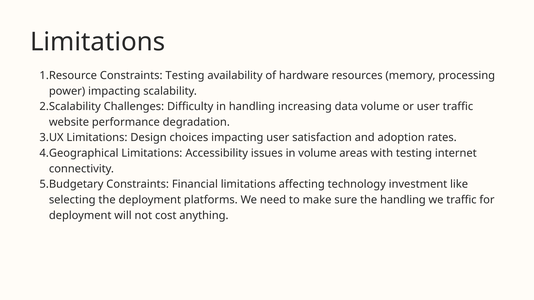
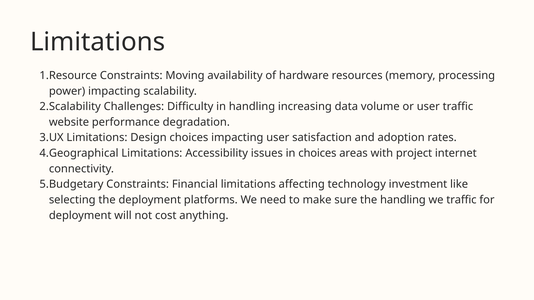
Constraints Testing: Testing -> Moving (185, 76)
in volume: volume -> choices (317, 153)
with testing: testing -> project (414, 153)
